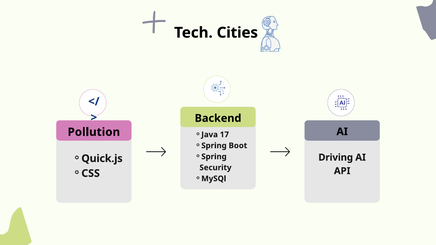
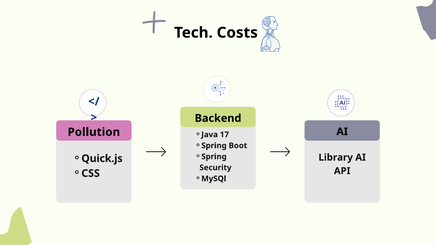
Cities: Cities -> Costs (237, 33)
Driving: Driving -> Library (336, 158)
